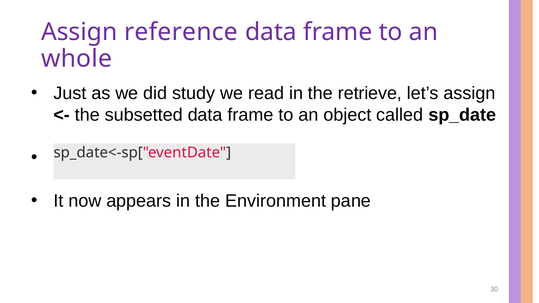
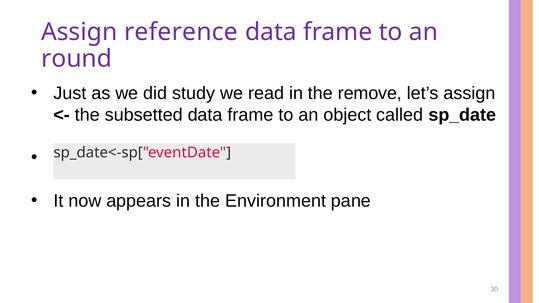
whole: whole -> round (77, 59)
retrieve: retrieve -> remove (370, 93)
